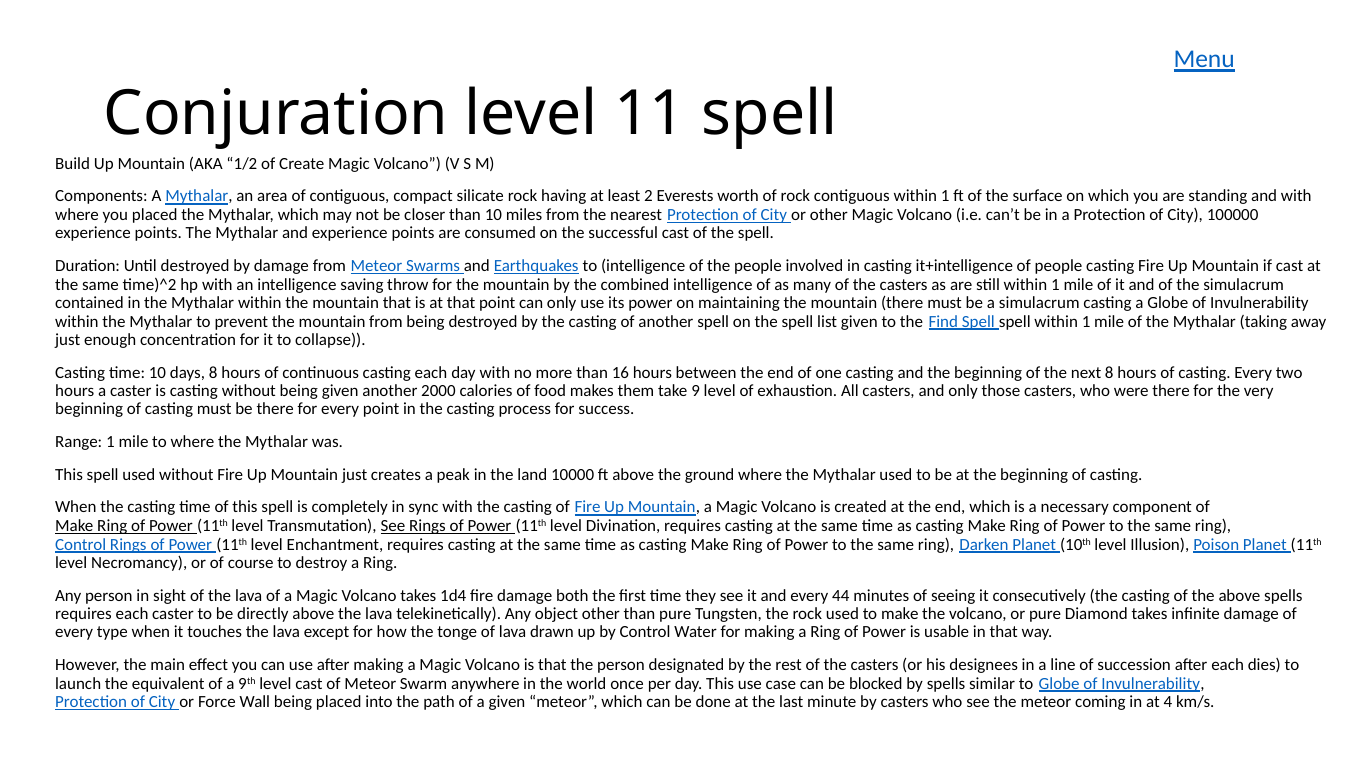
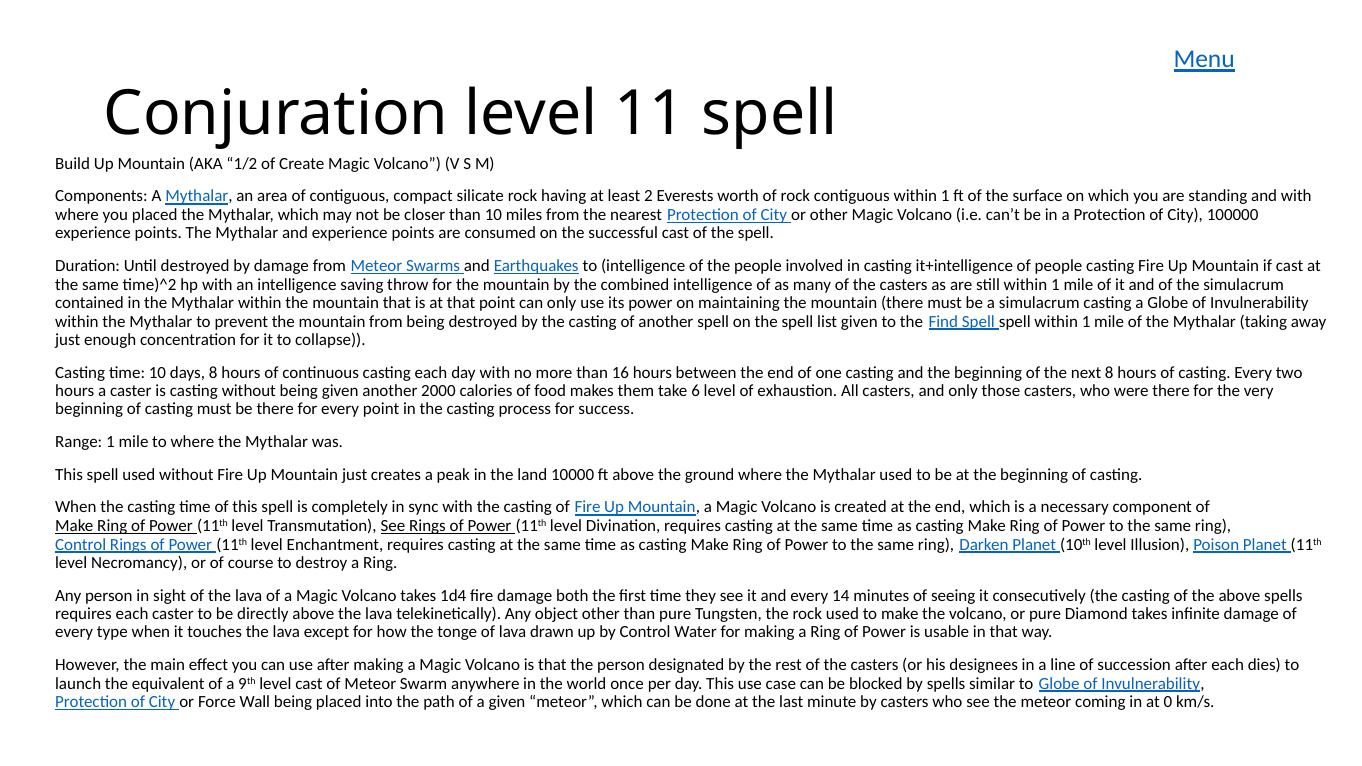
9: 9 -> 6 (696, 391)
44: 44 -> 14 (841, 596)
4: 4 -> 0 (1168, 702)
